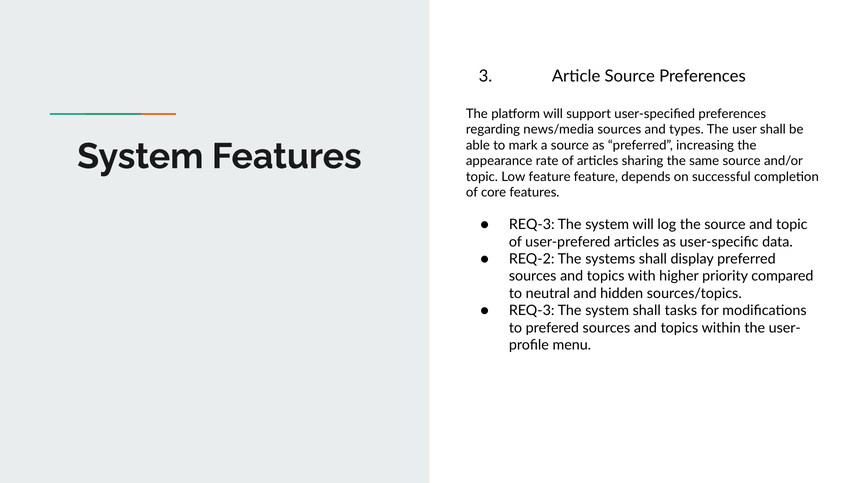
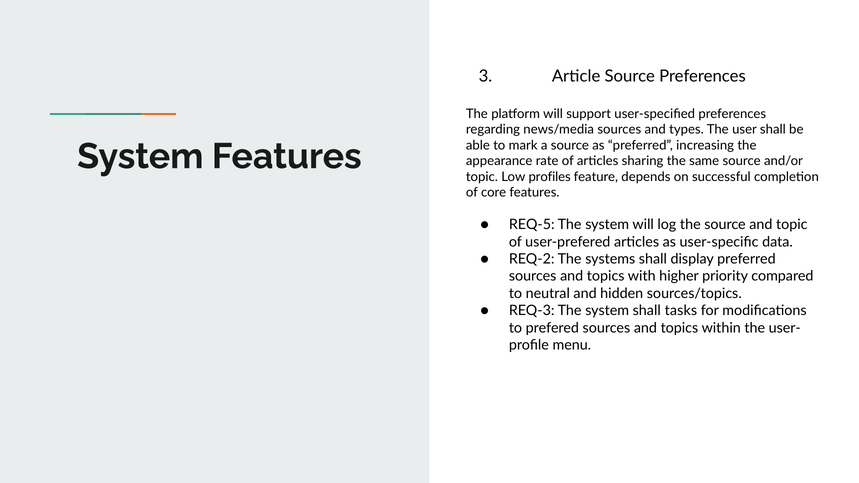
Low feature: feature -> profiles (550, 177)
REQ-3: REQ-3 -> REQ-5 (532, 225)
